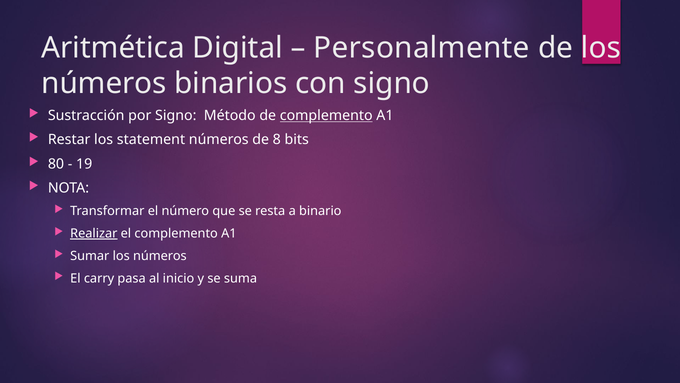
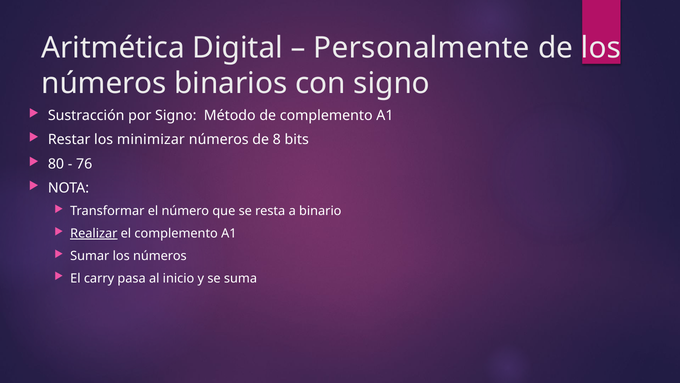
complemento underline: present -> none (326, 115)
statement: statement -> minimizar (151, 140)
19: 19 -> 76 (84, 164)
